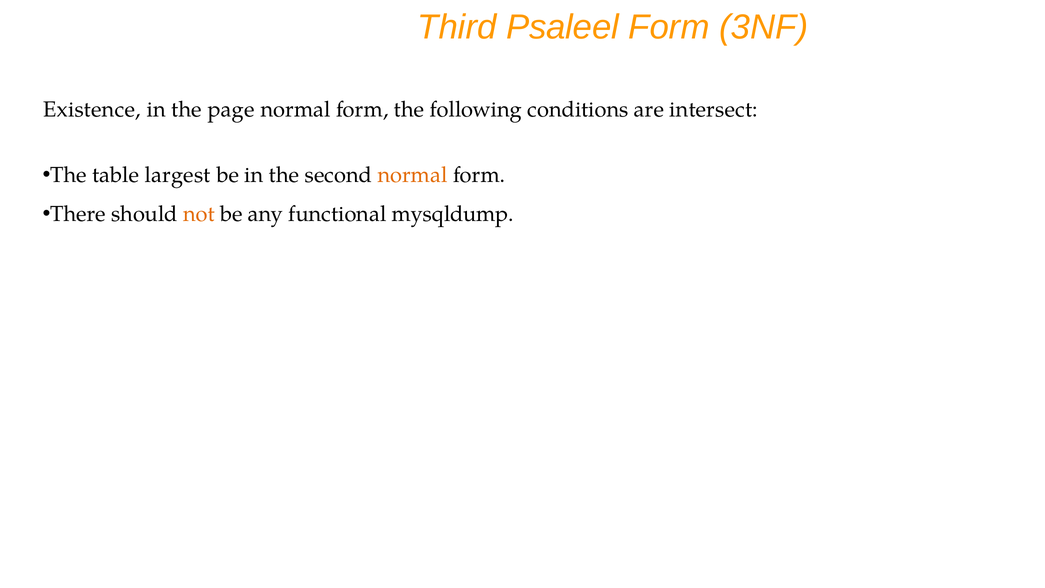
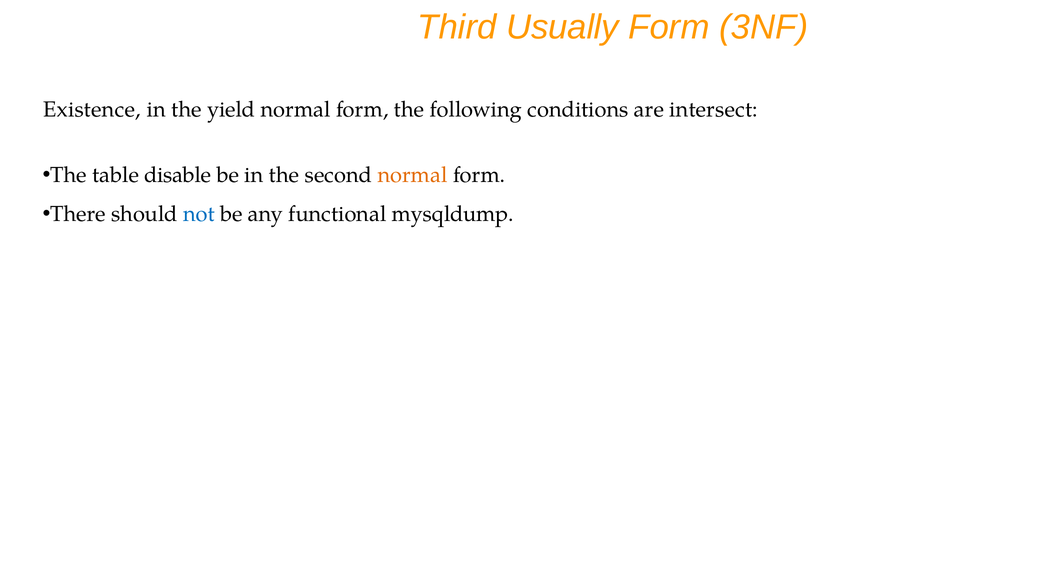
Psaleel: Psaleel -> Usually (563, 27)
page: page -> yield (231, 110)
largest: largest -> disable (178, 175)
not colour: orange -> blue (199, 214)
